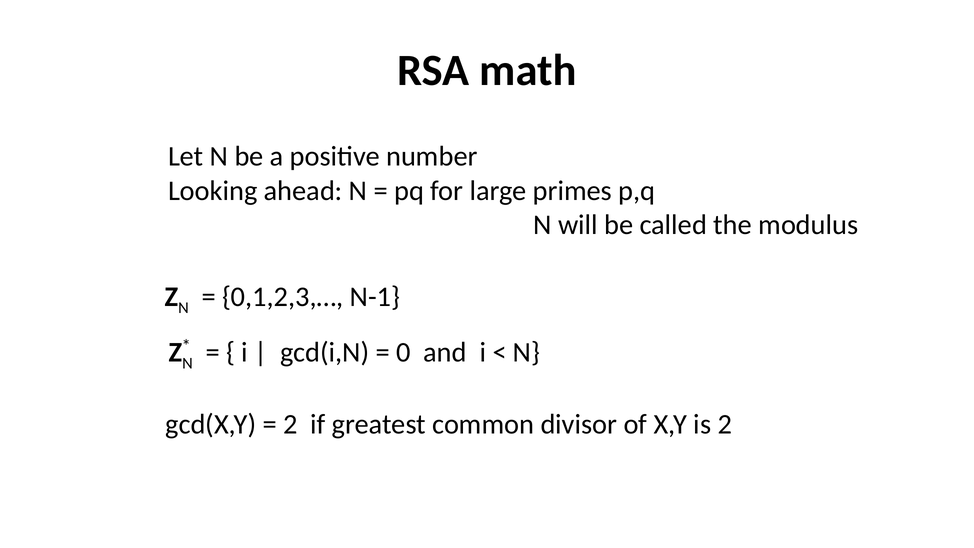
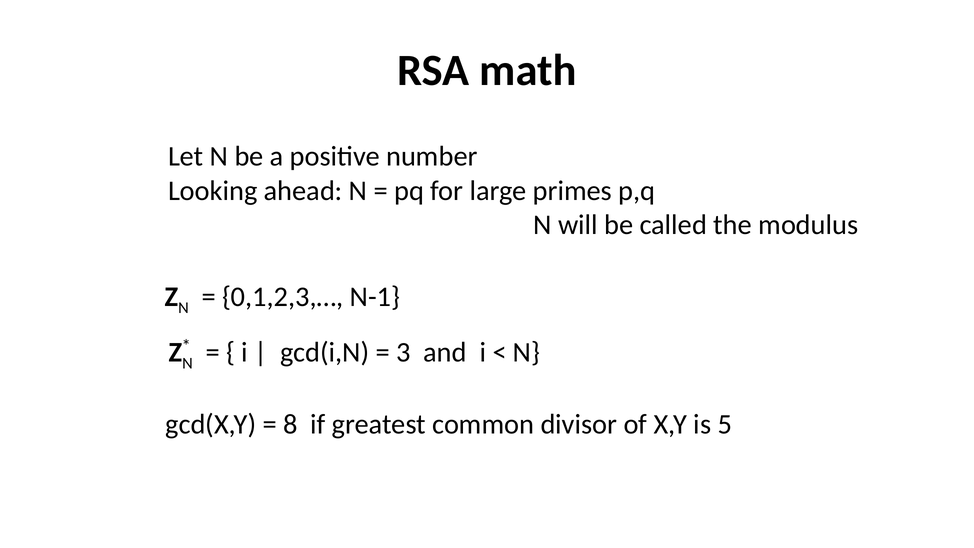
0: 0 -> 3 (403, 352)
2: 2 -> 8 (290, 424)
is 2: 2 -> 5 (725, 424)
